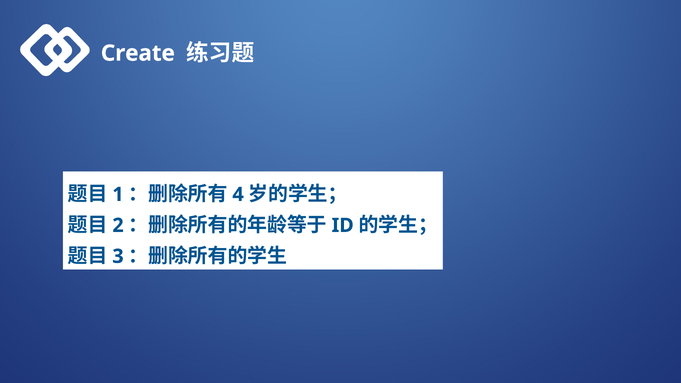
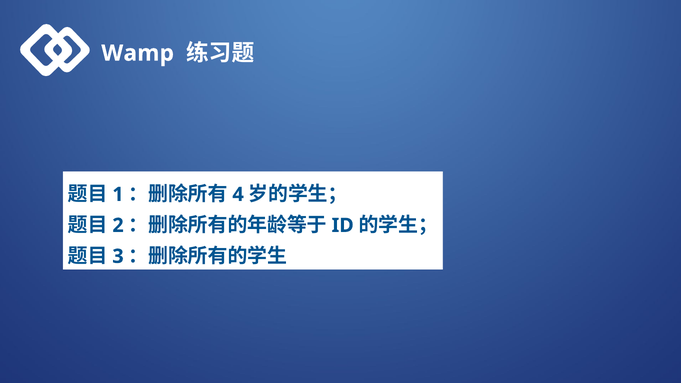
Create: Create -> Wamp (138, 53)
